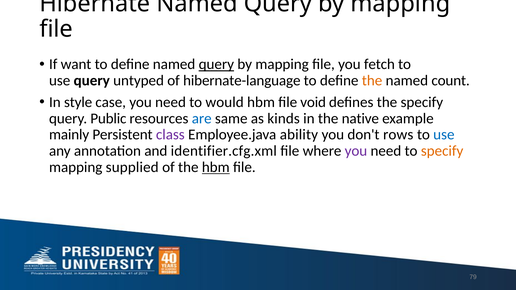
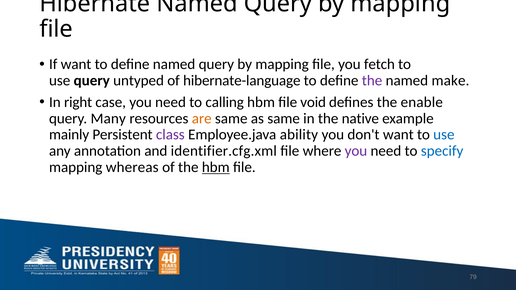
query underline: present -> none (216, 64)
the colour: orange -> purple (372, 81)
count: count -> make (450, 81)
style: style -> right (78, 102)
would: would -> calling (225, 102)
the specify: specify -> enable (422, 102)
Public: Public -> Many (108, 119)
are colour: blue -> orange (202, 119)
as kinds: kinds -> same (284, 119)
don't rows: rows -> want (398, 135)
specify colour: orange -> blue (442, 151)
supplied: supplied -> whereas (132, 167)
